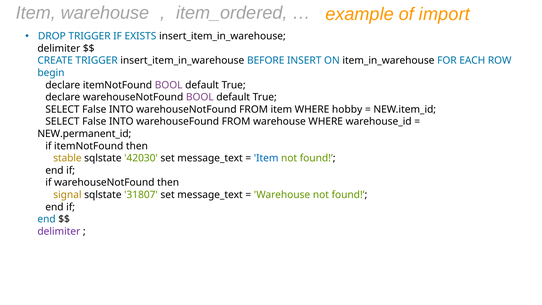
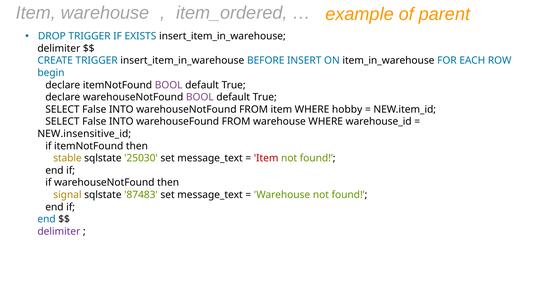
import: import -> parent (444, 14)
NEW.permanent_id: NEW.permanent_id -> NEW.insensitive_id (84, 134)
42030: 42030 -> 25030 (141, 158)
Item colour: blue -> red (266, 158)
31807: 31807 -> 87483 (141, 195)
